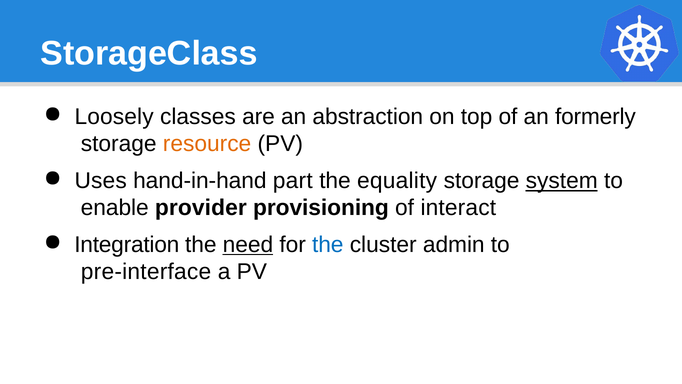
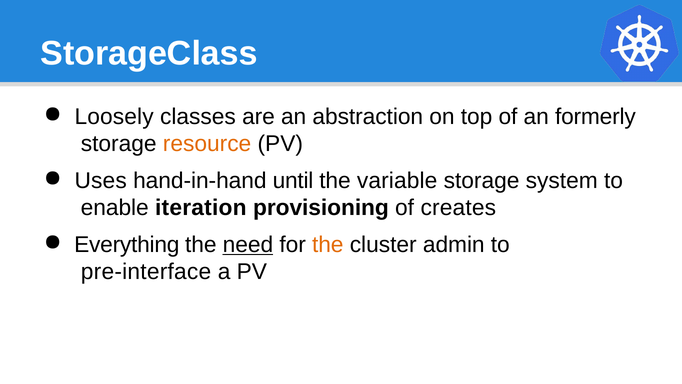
part: part -> until (293, 181)
equality: equality -> variable (397, 181)
system underline: present -> none (562, 181)
provider: provider -> iteration (201, 208)
interact: interact -> creates (458, 208)
Integration: Integration -> Everything (127, 245)
the colour: blue -> orange (328, 245)
